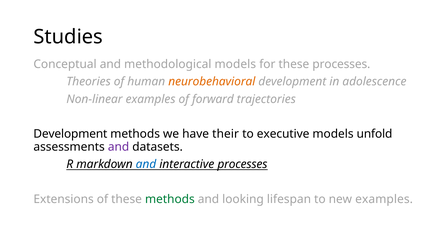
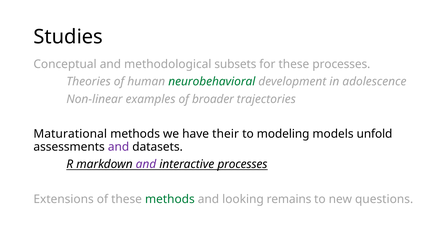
methodological models: models -> subsets (235, 64)
neurobehavioral colour: orange -> green (212, 82)
forward: forward -> broader (213, 99)
Development: Development -> Maturational (70, 134)
executive: executive -> modeling (283, 134)
and colour: blue -> purple (146, 164)
lifespan: lifespan -> remains (289, 199)
new examples: examples -> questions (384, 199)
